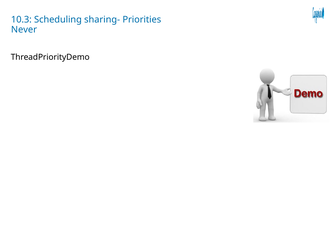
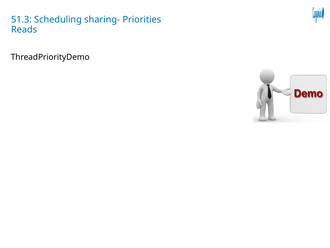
10.3: 10.3 -> 51.3 (21, 20)
Never: Never -> Reads (24, 29)
